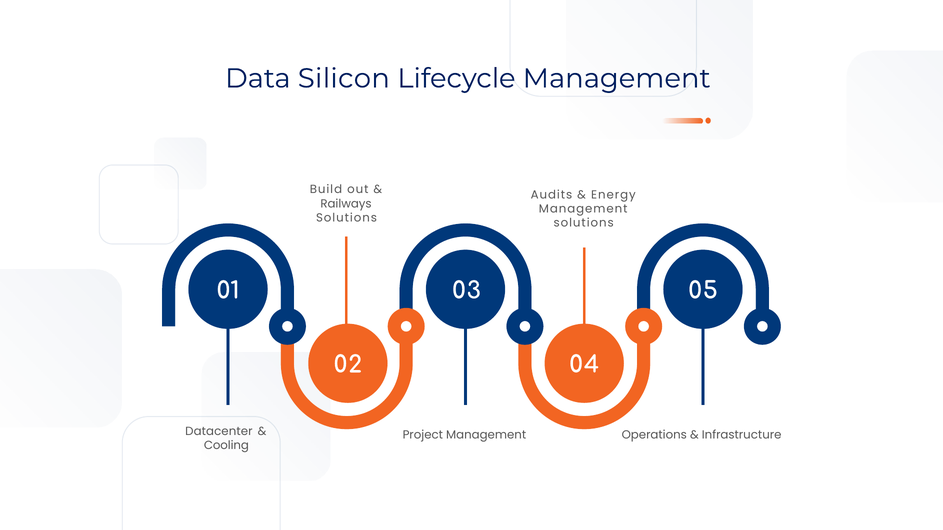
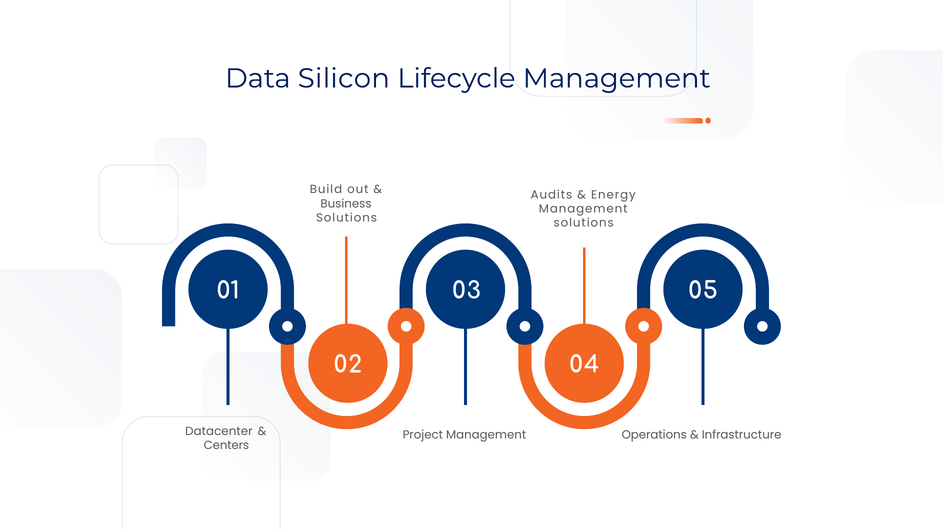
Railways: Railways -> Business (346, 204)
Cooling: Cooling -> Centers (226, 446)
